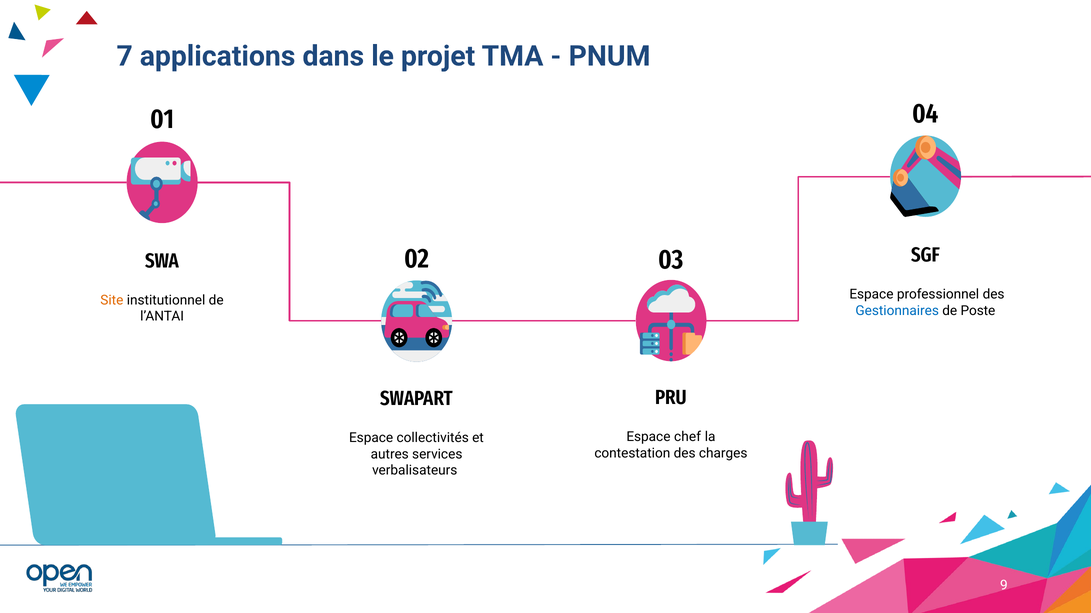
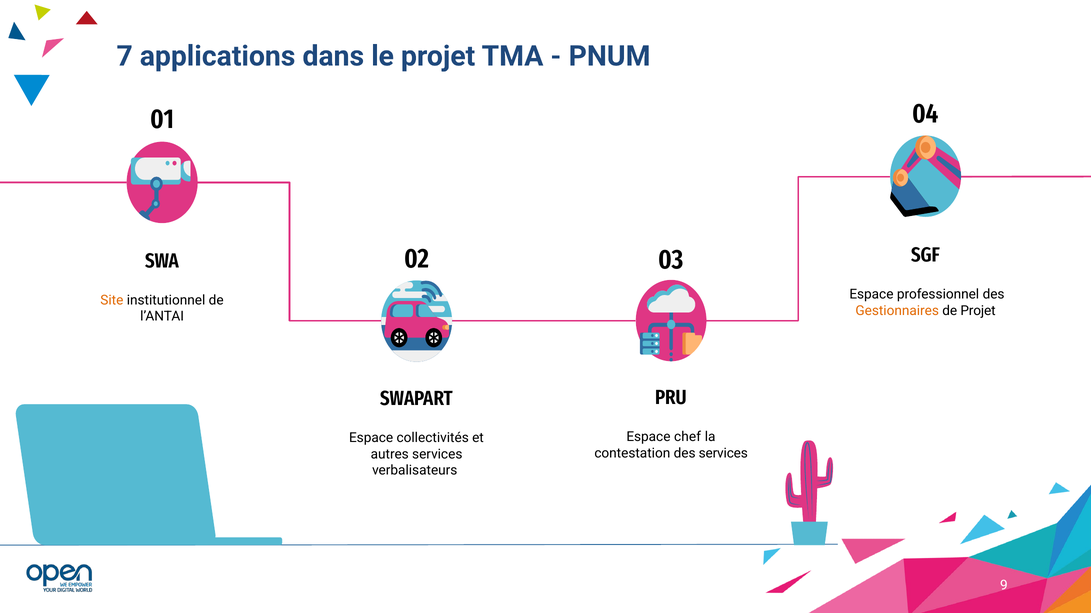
Gestionnaires colour: blue -> orange (897, 311)
de Poste: Poste -> Projet (978, 311)
des charges: charges -> services (723, 454)
